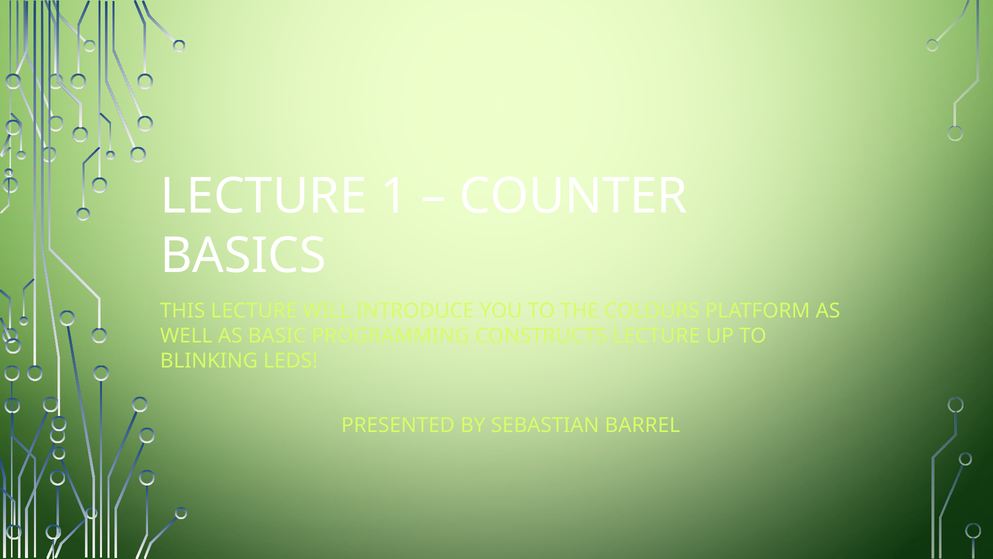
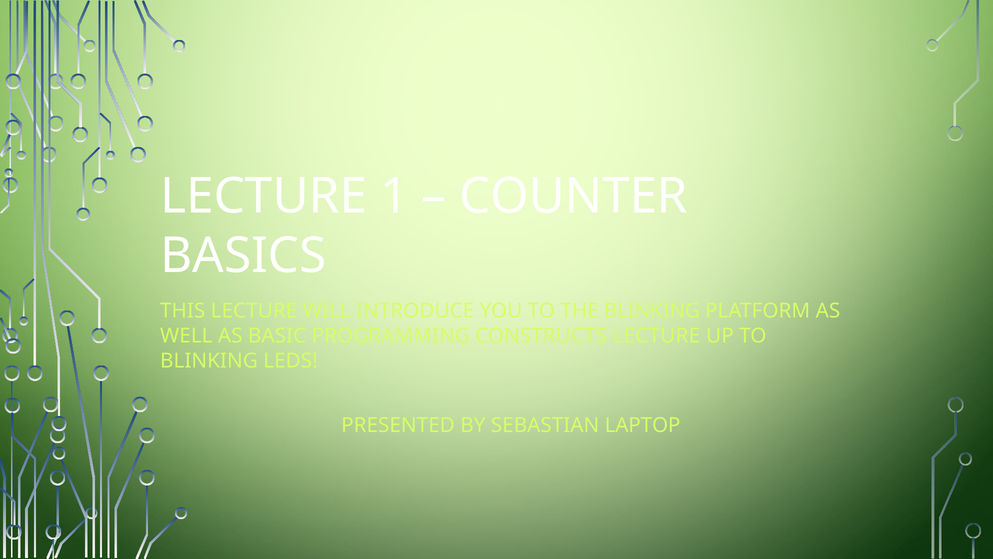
THE COLOURS: COLOURS -> BLINKING (652, 311)
BARREL: BARREL -> LAPTOP (643, 425)
